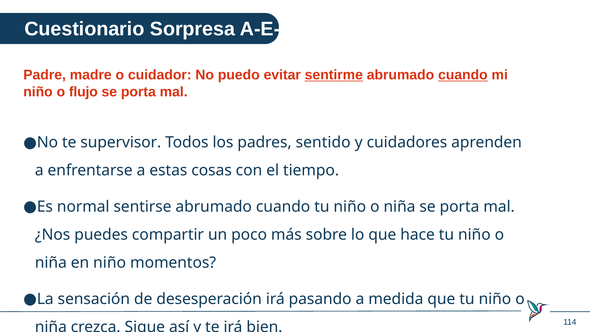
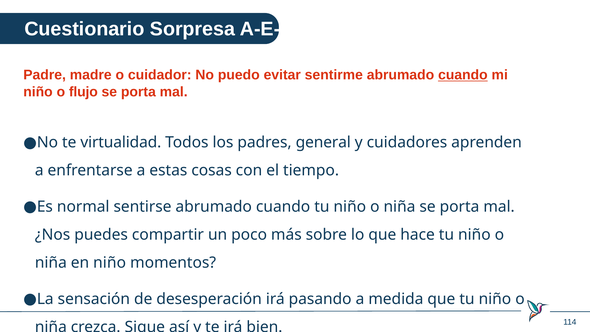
sentirme underline: present -> none (334, 75)
supervisor: supervisor -> virtualidad (121, 142)
sentido: sentido -> general (323, 142)
